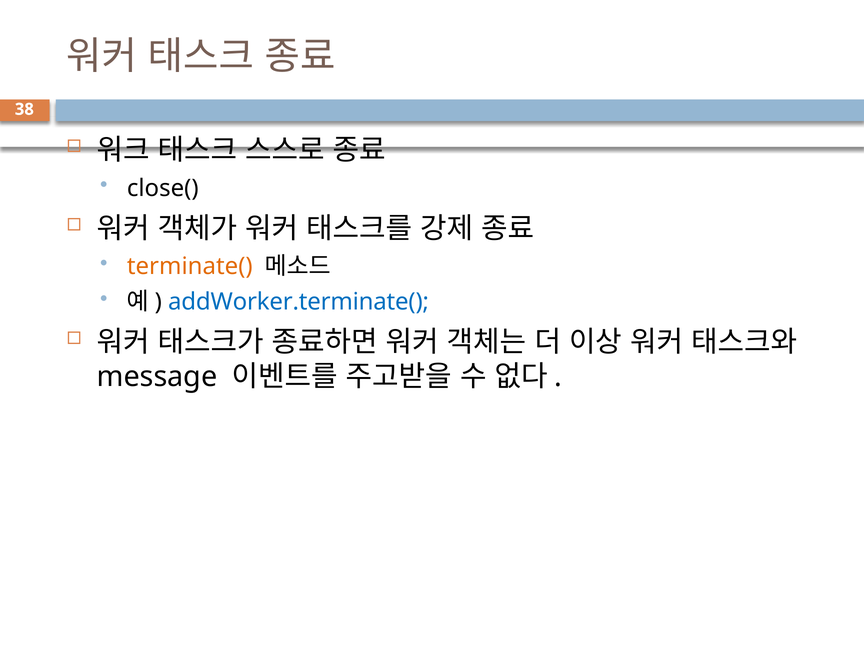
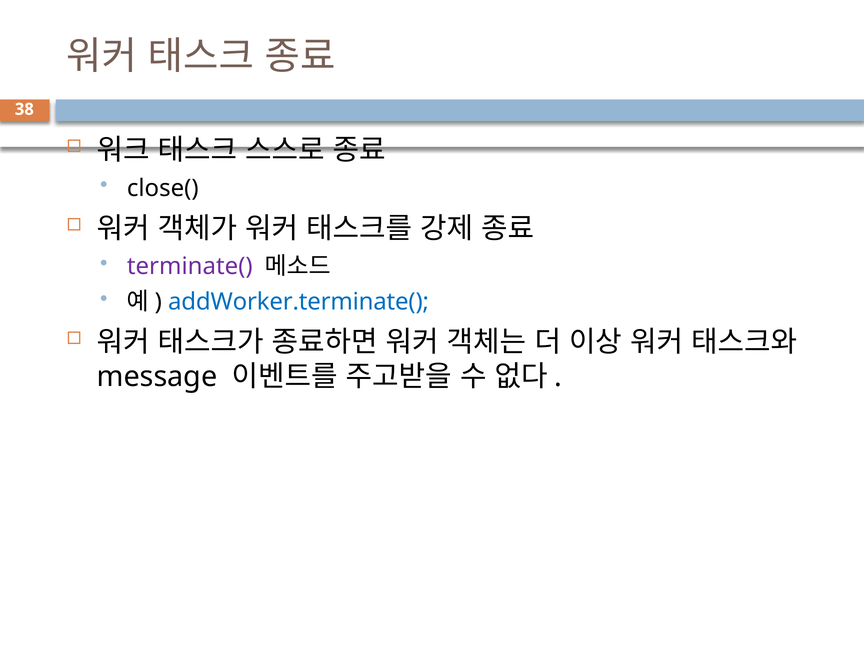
terminate( colour: orange -> purple (190, 267)
